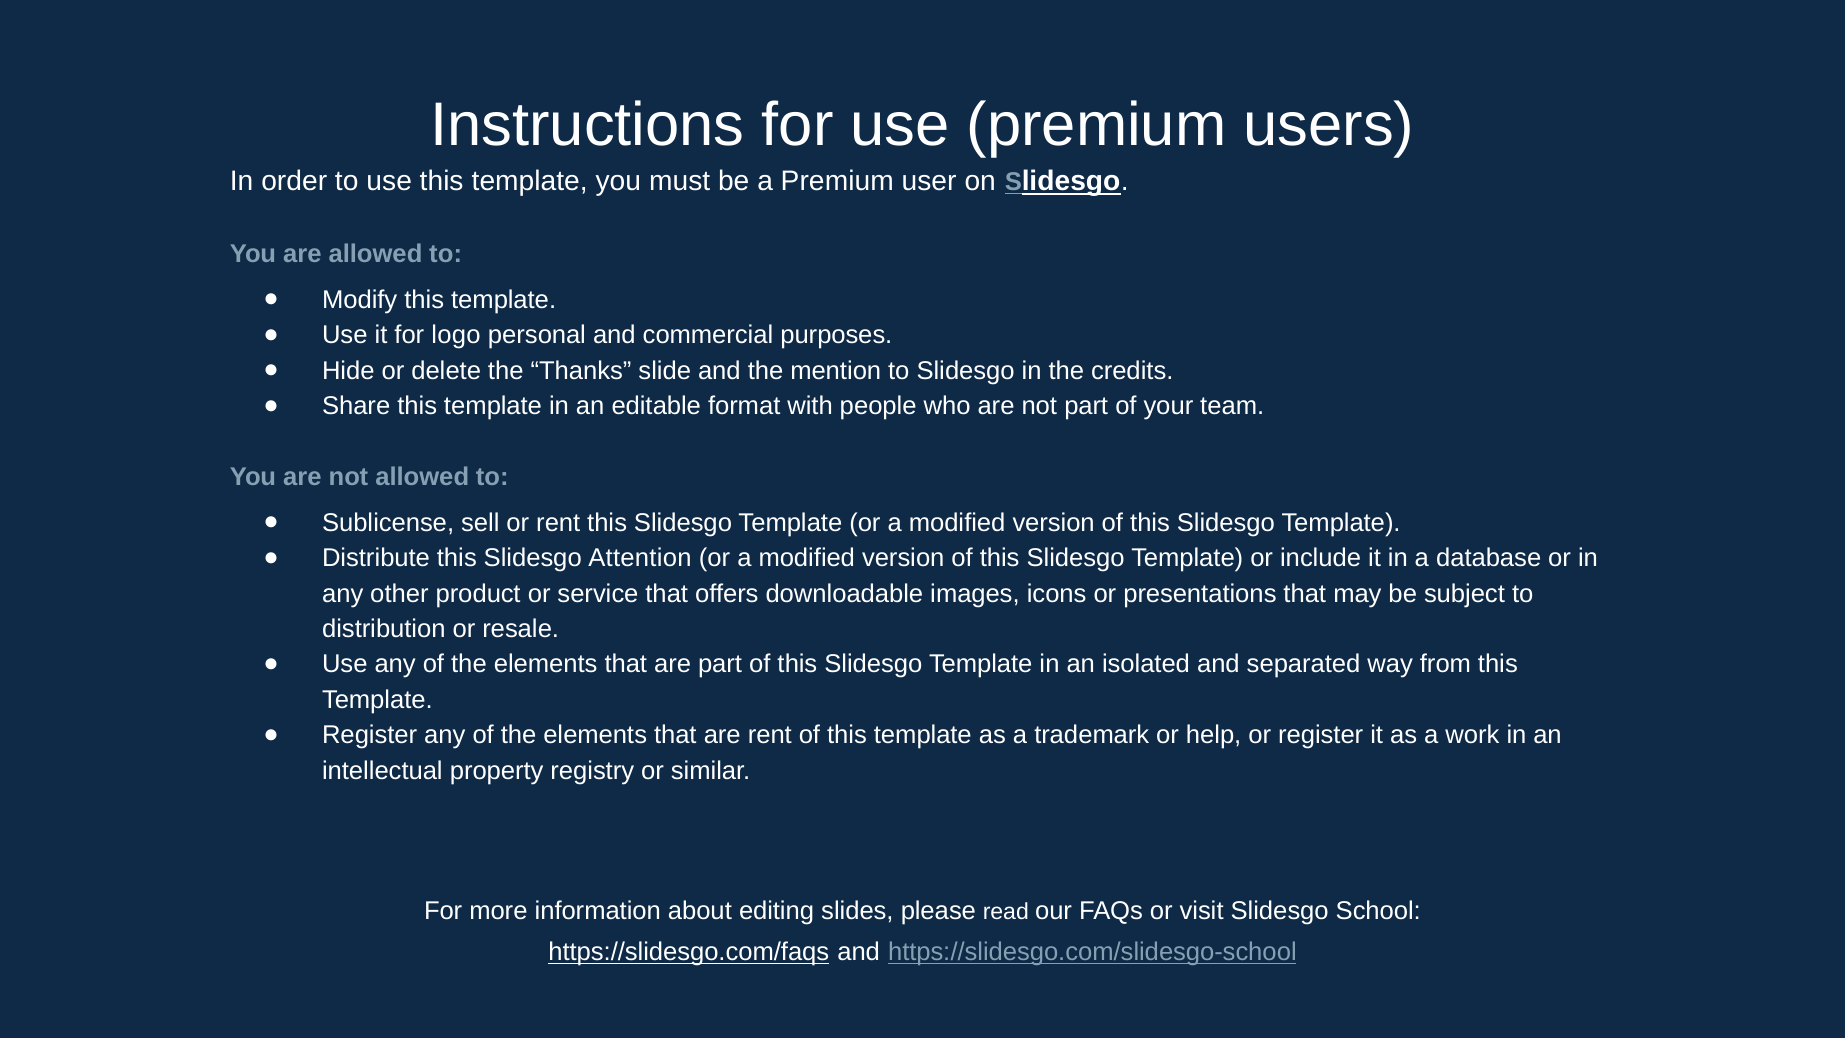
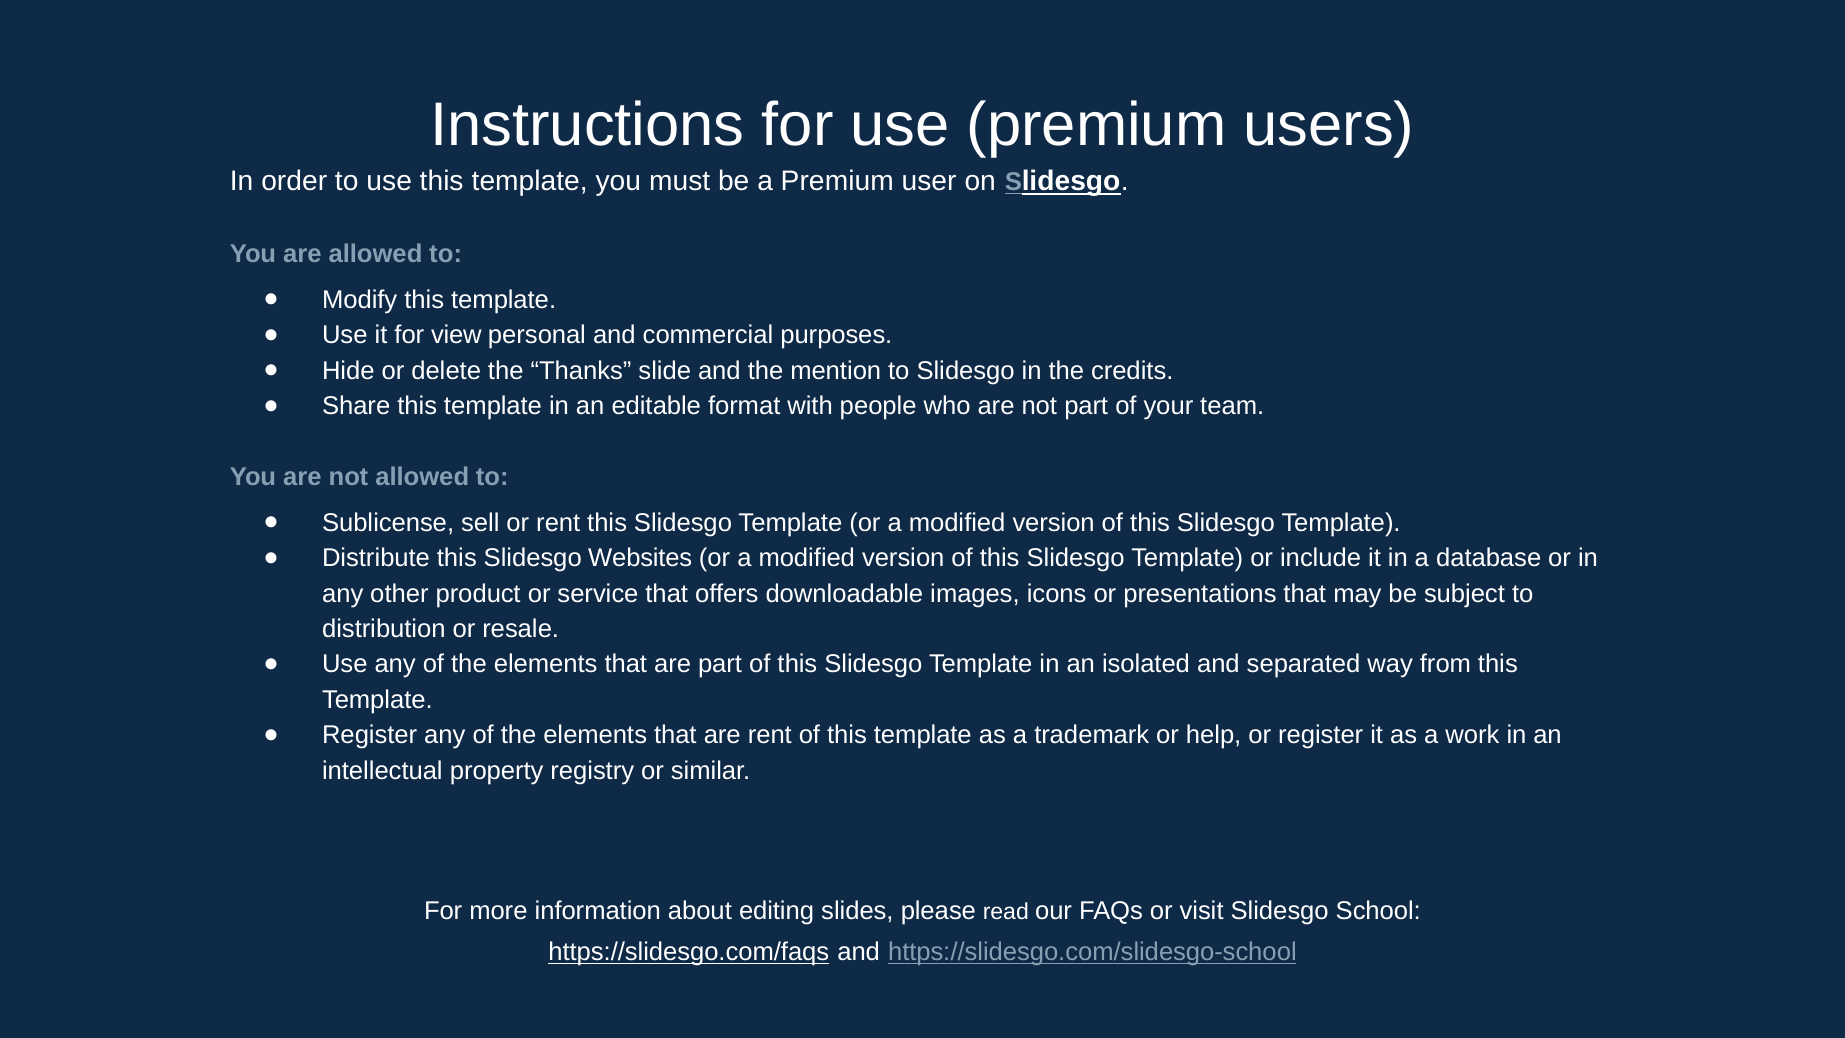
logo: logo -> view (456, 335)
Attention: Attention -> Websites (640, 558)
